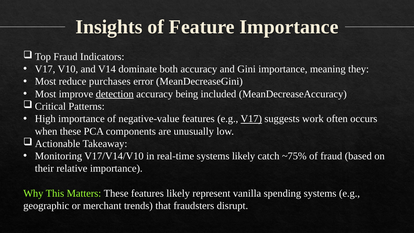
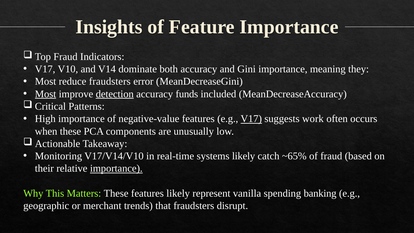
reduce purchases: purchases -> fraudsters (110, 82)
Most underline: none -> present (46, 94)
being: being -> funds (187, 94)
~75%: ~75% -> ~65% (294, 156)
importance underline: none -> present (116, 168)
spending systems: systems -> banking (320, 193)
